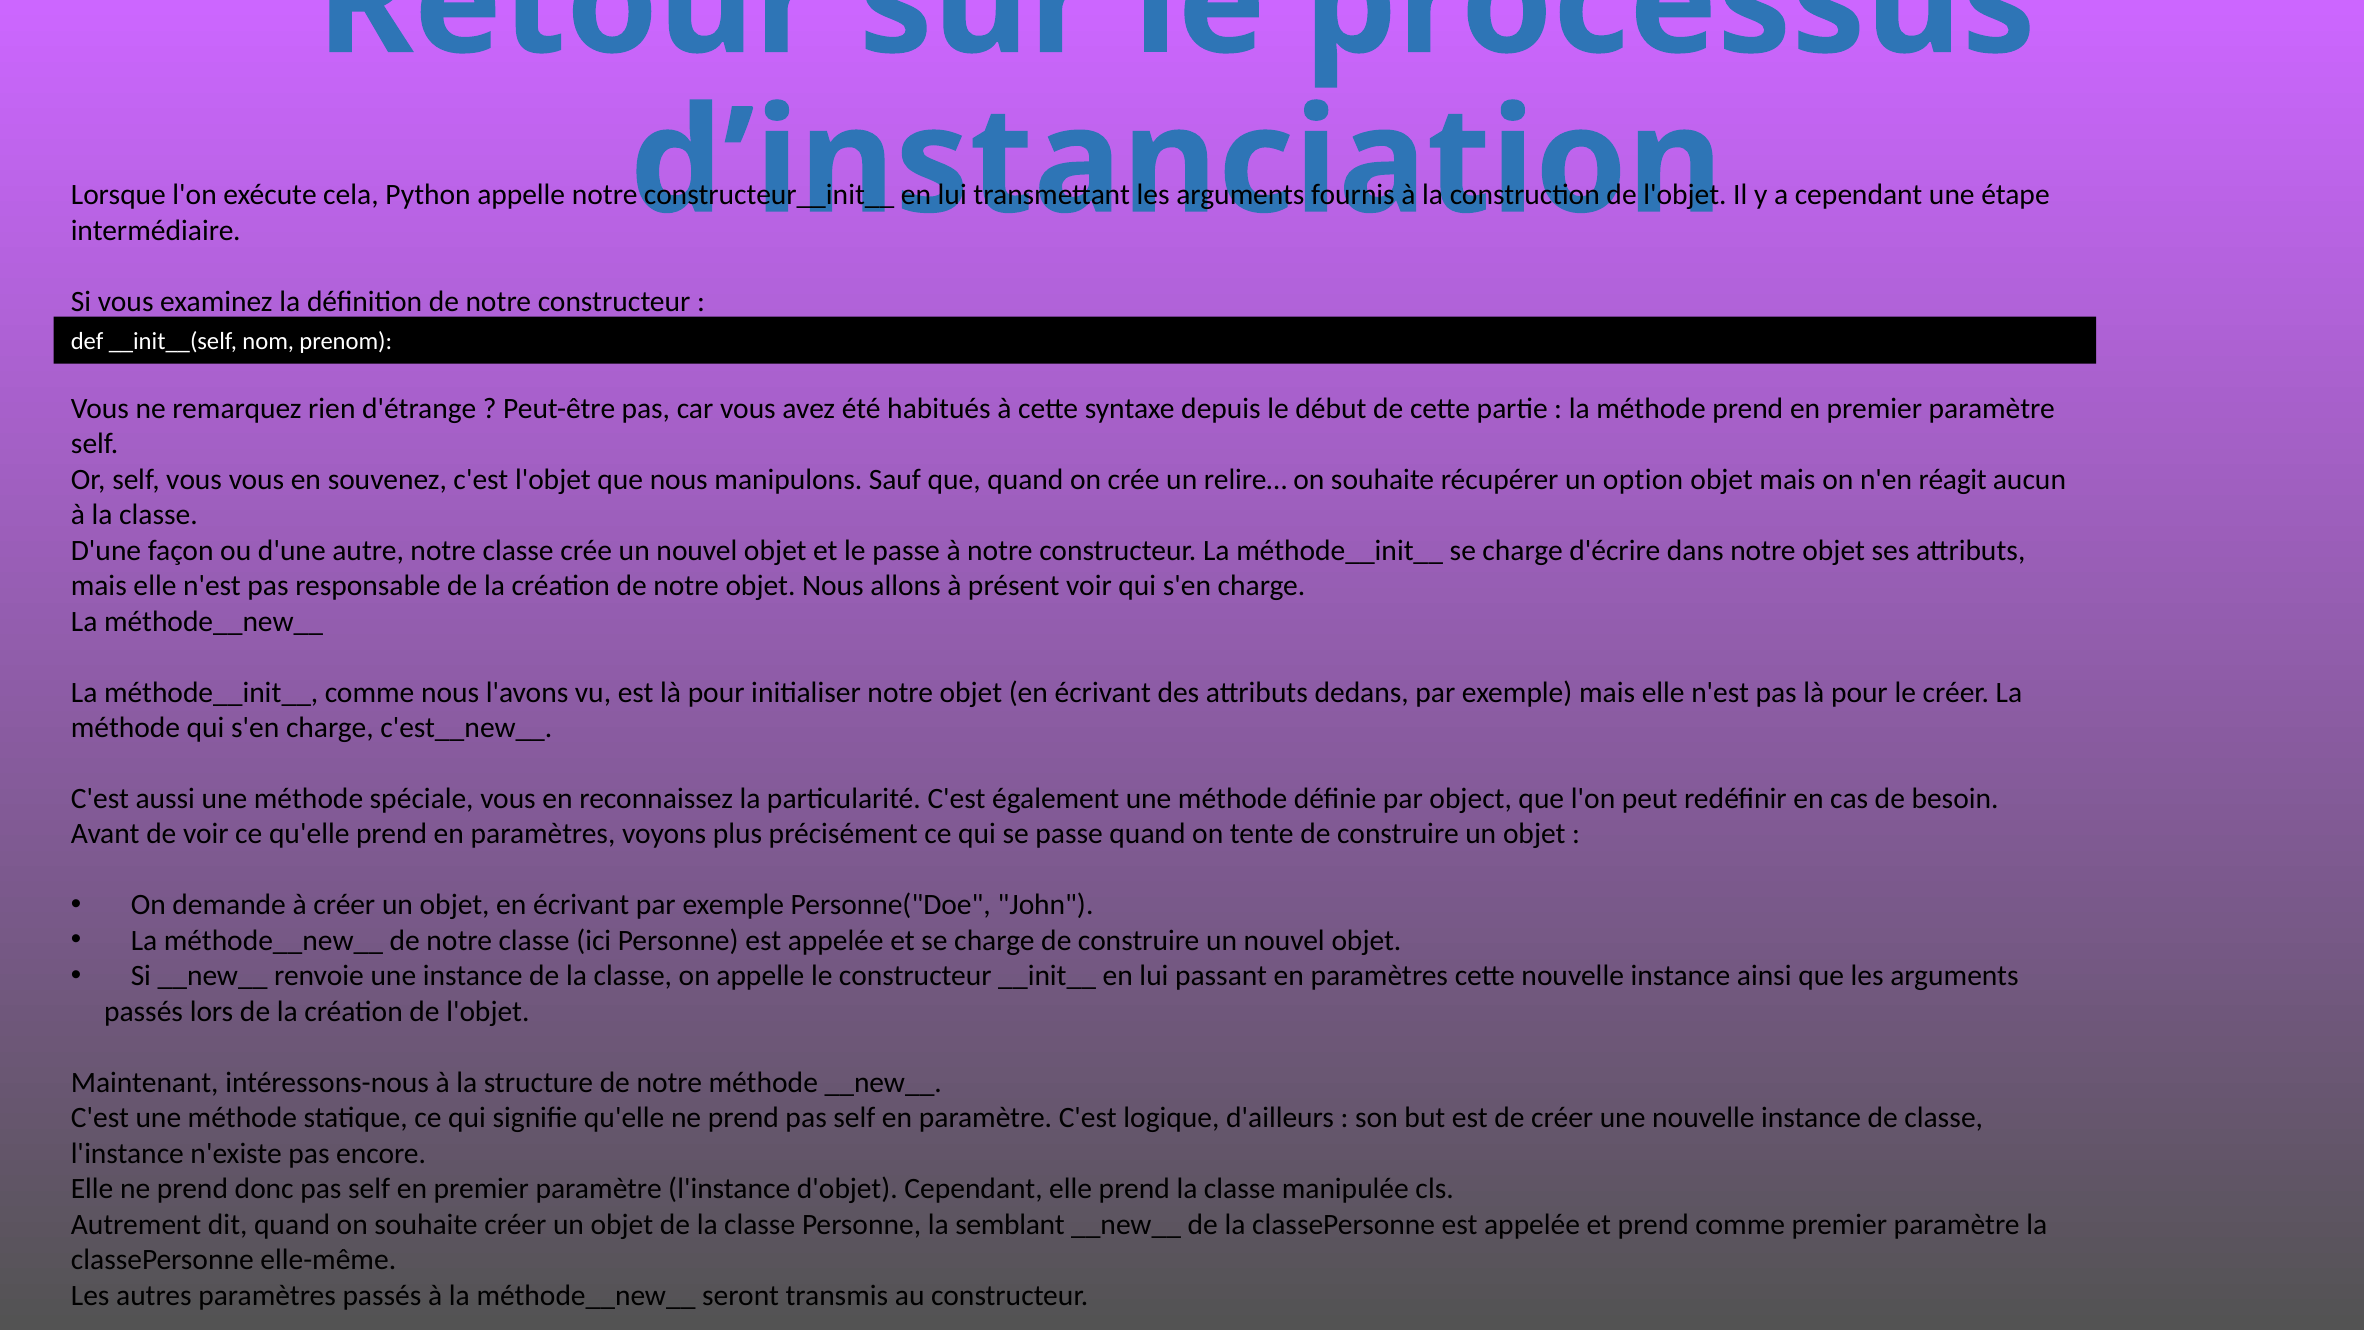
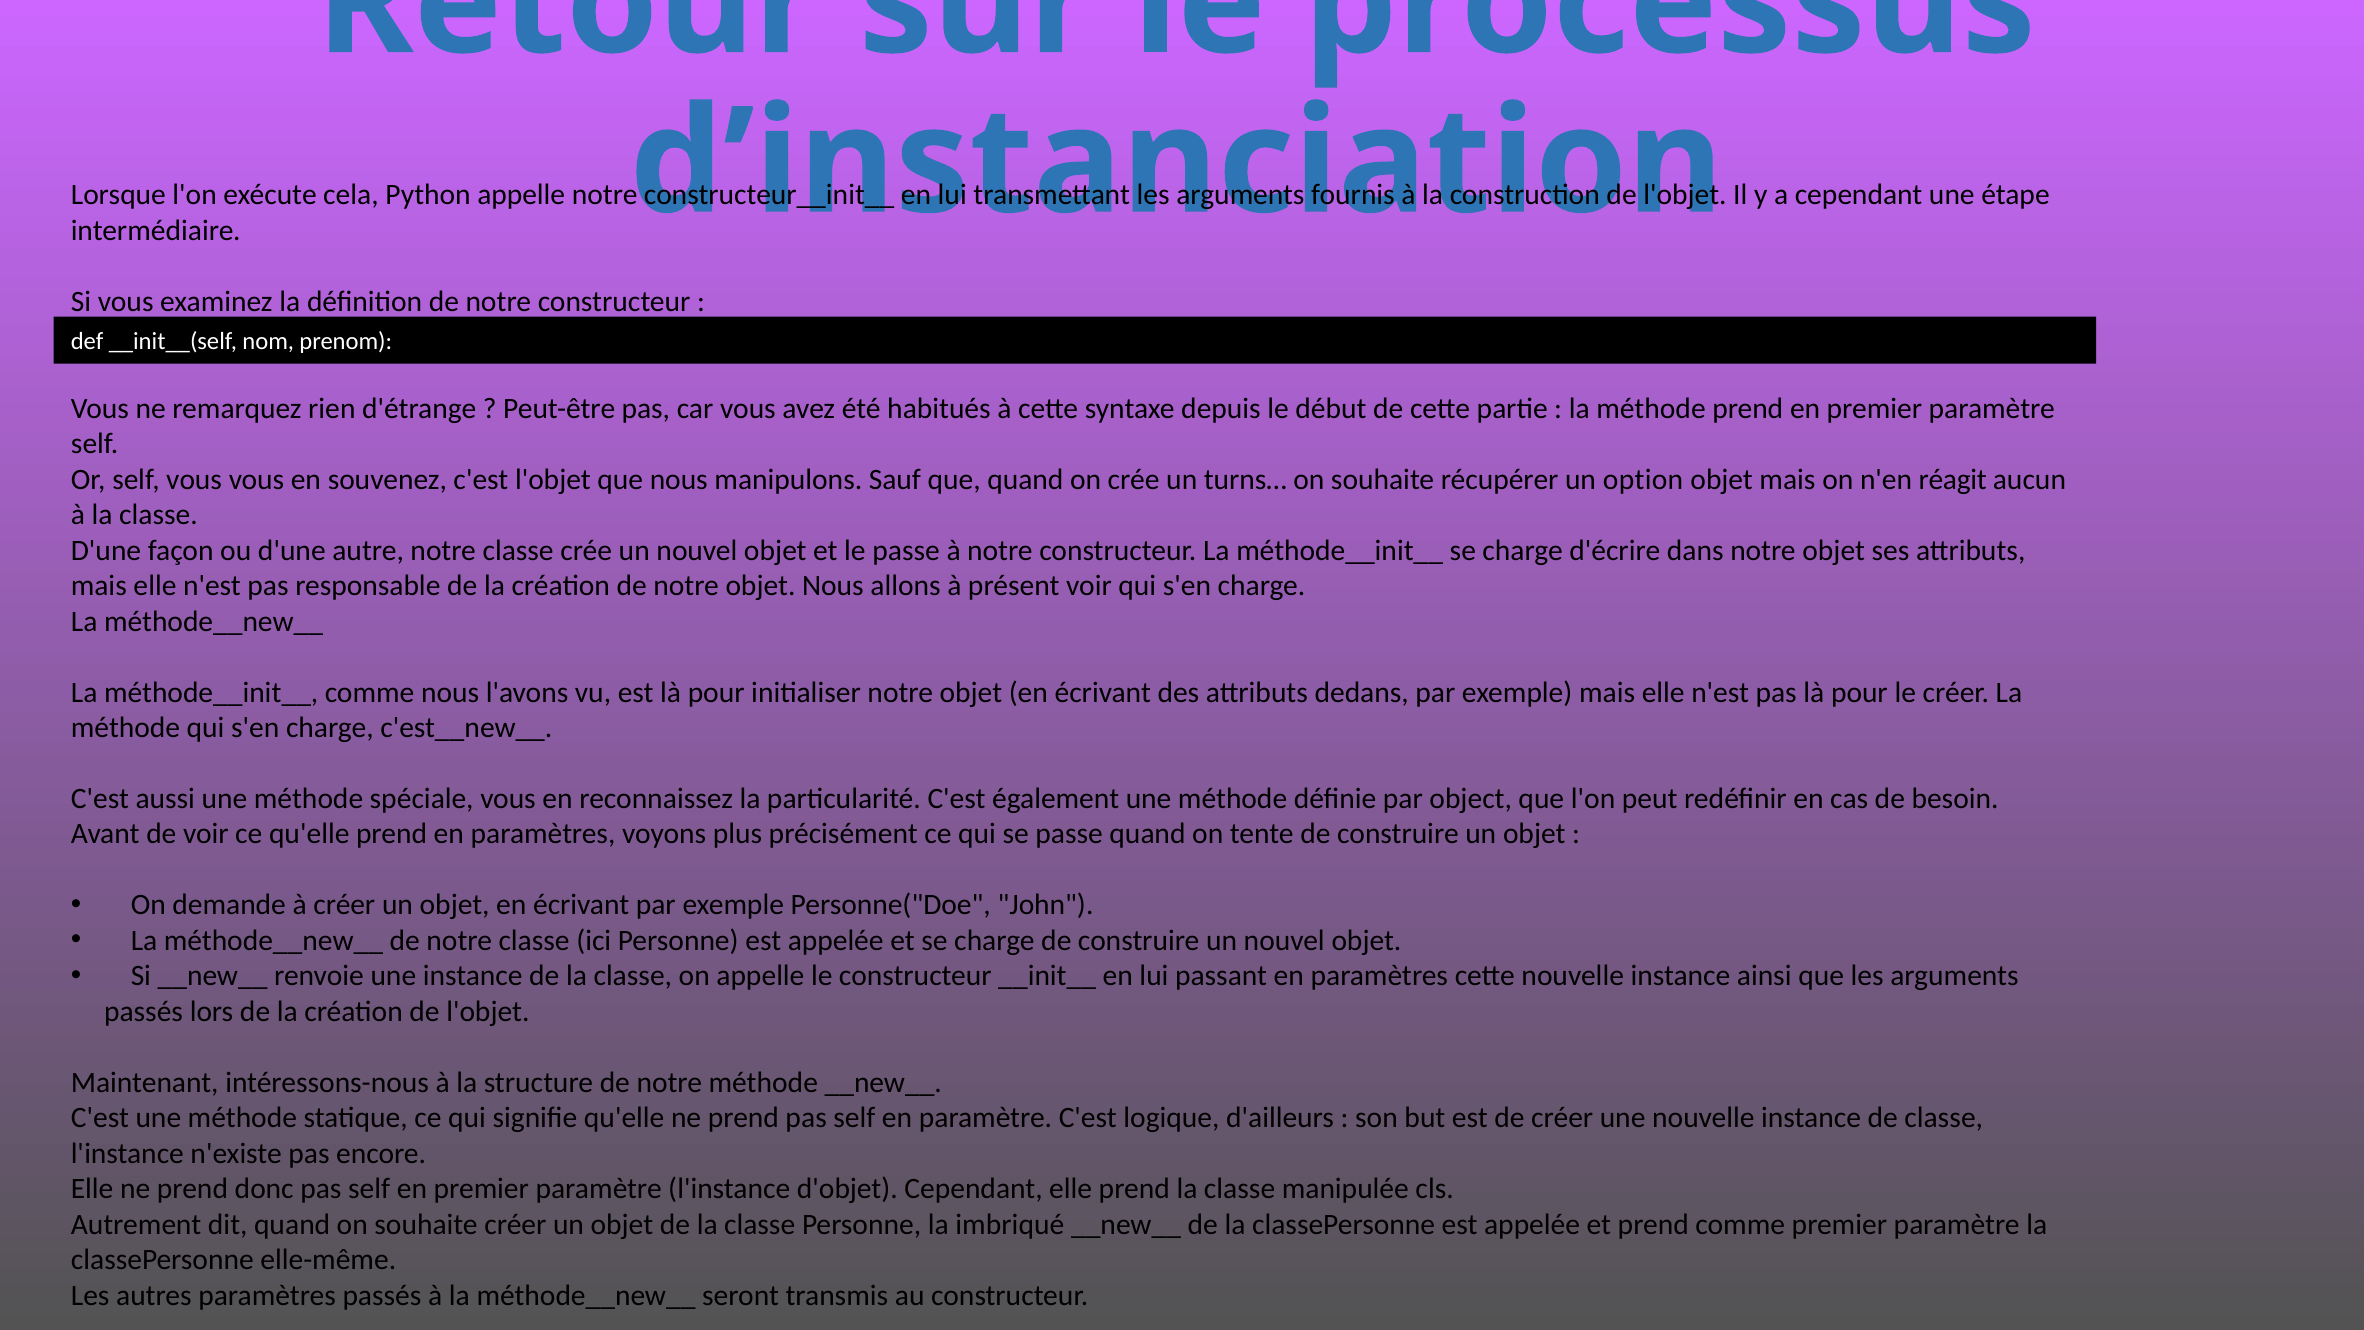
relire…: relire… -> turns… (1245, 479)
semblant: semblant -> imbriqué (1010, 1224)
